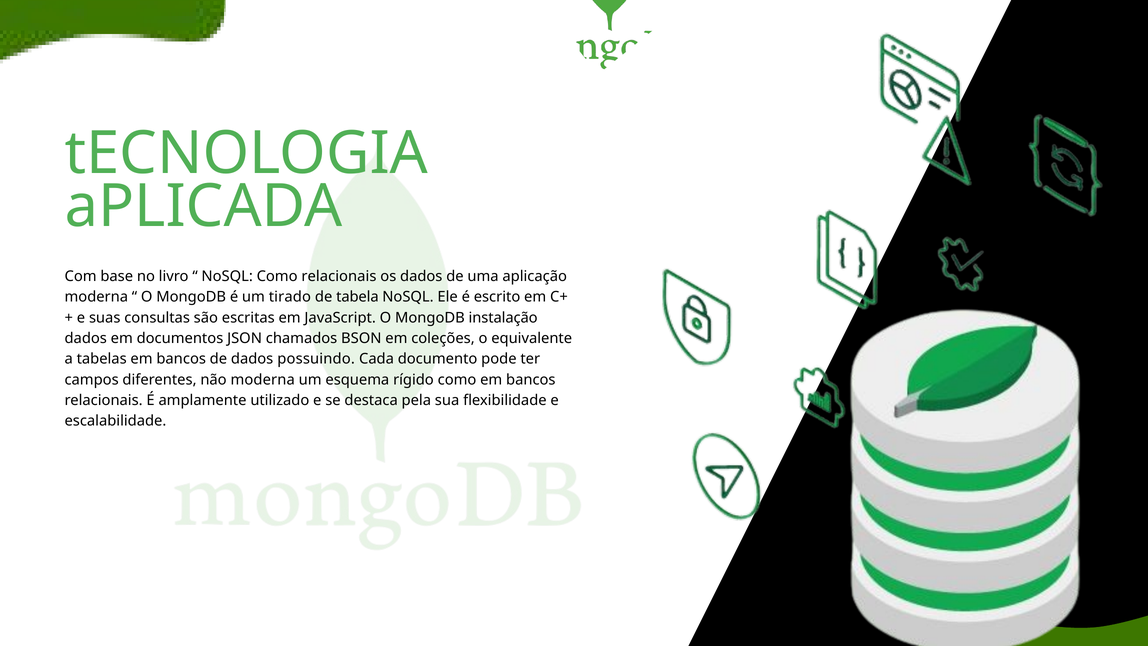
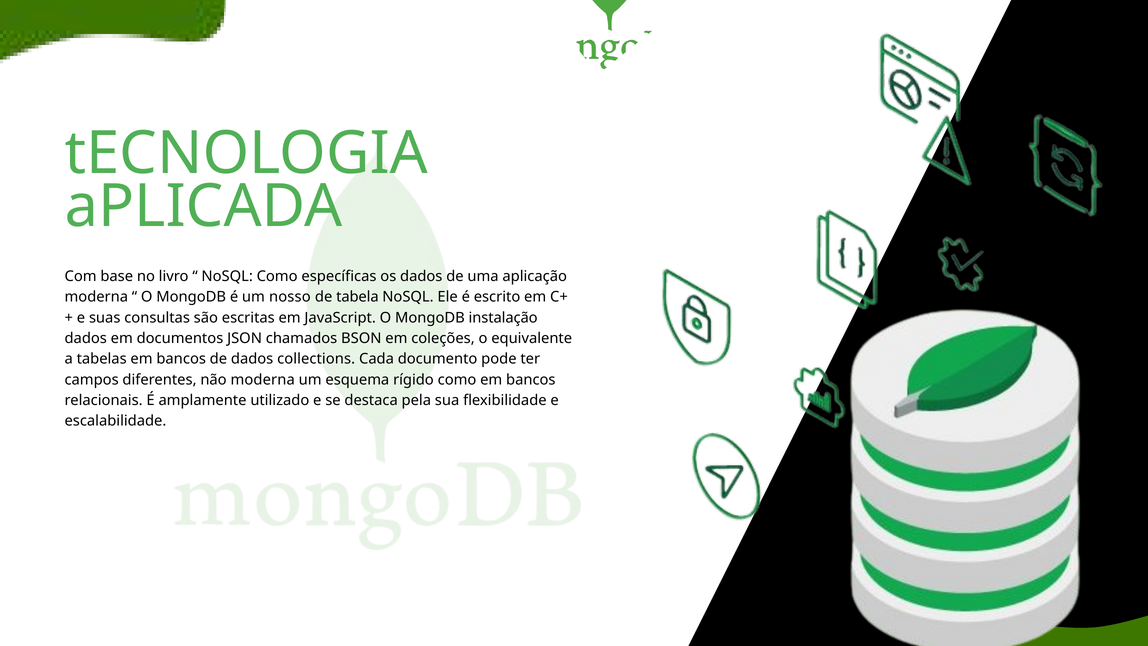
Como relacionais: relacionais -> específicas (339, 276)
tirado: tirado -> nosso (290, 297)
possuindo: possuindo -> collections (316, 359)
